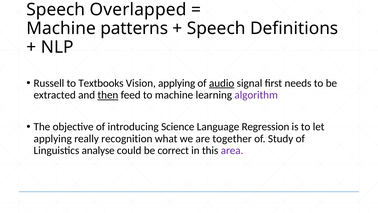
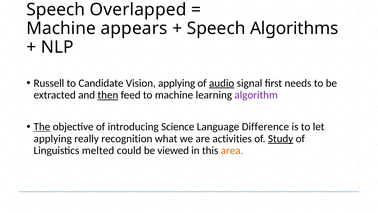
patterns: patterns -> appears (134, 28)
Definitions: Definitions -> Algorithms (294, 28)
Textbooks: Textbooks -> Candidate (101, 83)
The underline: none -> present (42, 127)
Regression: Regression -> Difference (265, 127)
together: together -> activities (232, 138)
Study underline: none -> present (281, 138)
analyse: analyse -> melted (98, 150)
correct: correct -> viewed (173, 150)
area colour: purple -> orange (232, 150)
